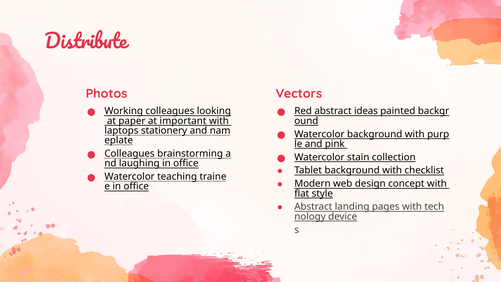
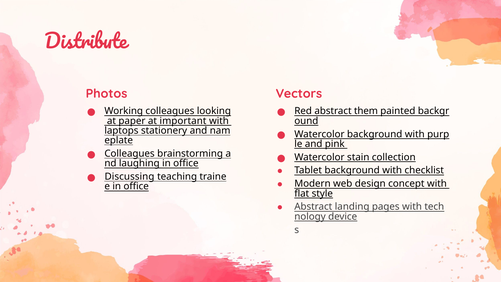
ideas: ideas -> them (366, 111)
Watercolor: Watercolor -> Discussing (129, 177)
